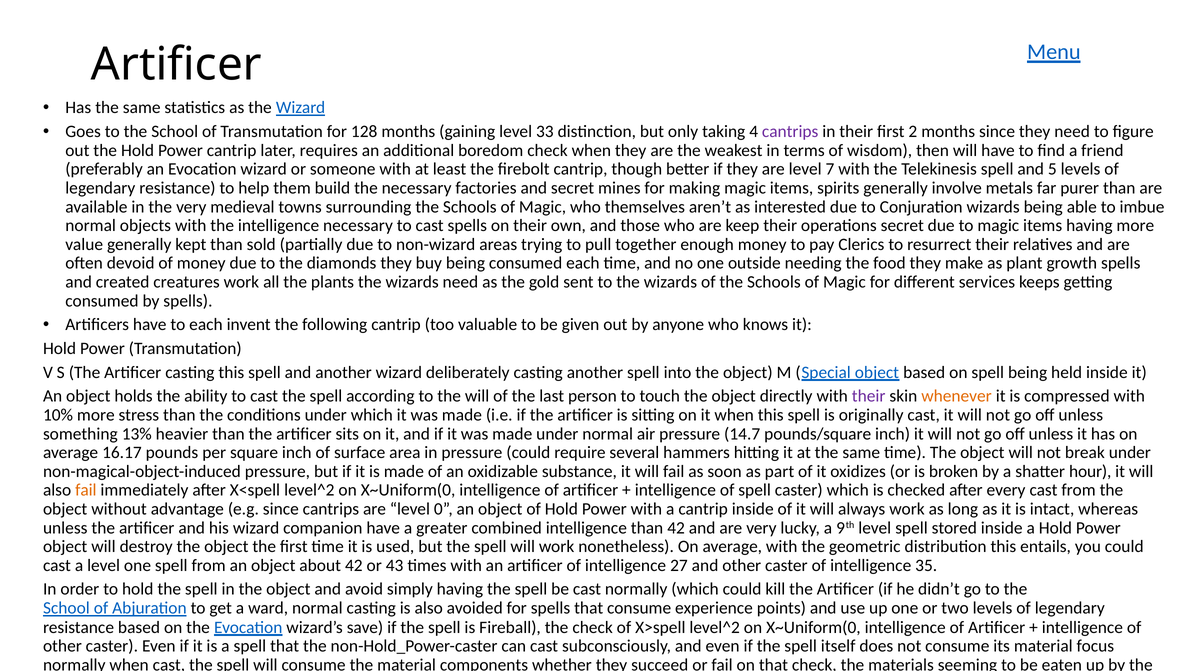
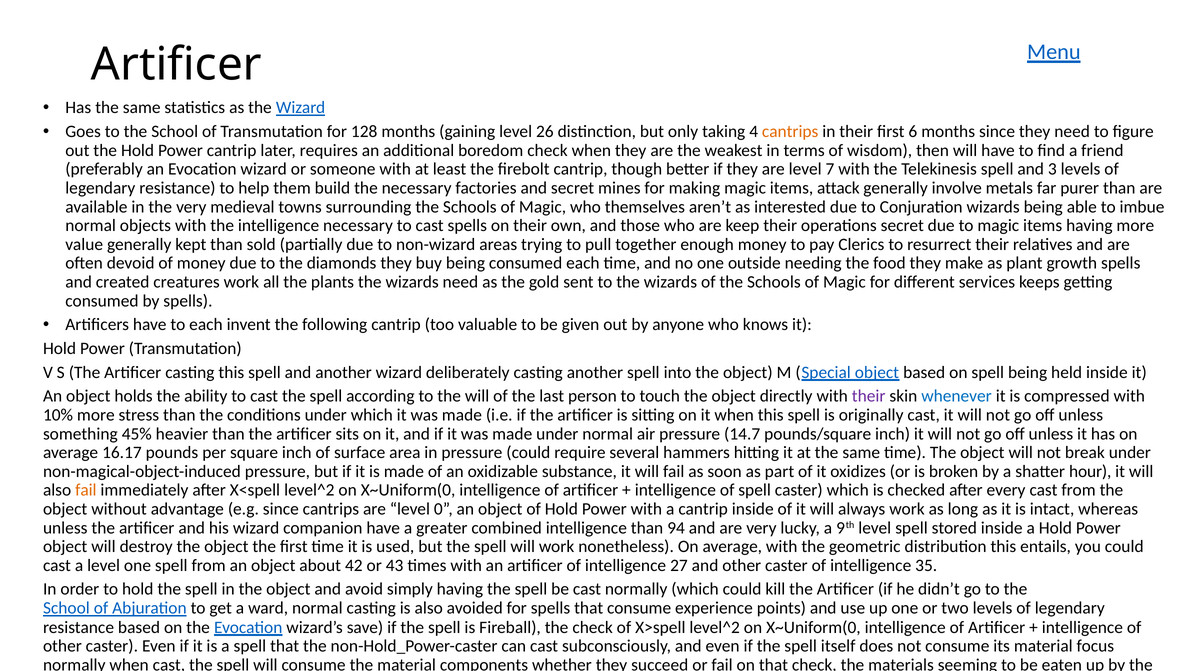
33: 33 -> 26 (545, 131)
cantrips colour: purple -> orange (790, 131)
2: 2 -> 6 (913, 131)
5: 5 -> 3 (1052, 169)
spirits: spirits -> attack (838, 188)
whenever colour: orange -> blue (957, 396)
13%: 13% -> 45% (137, 433)
than 42: 42 -> 94 (676, 527)
